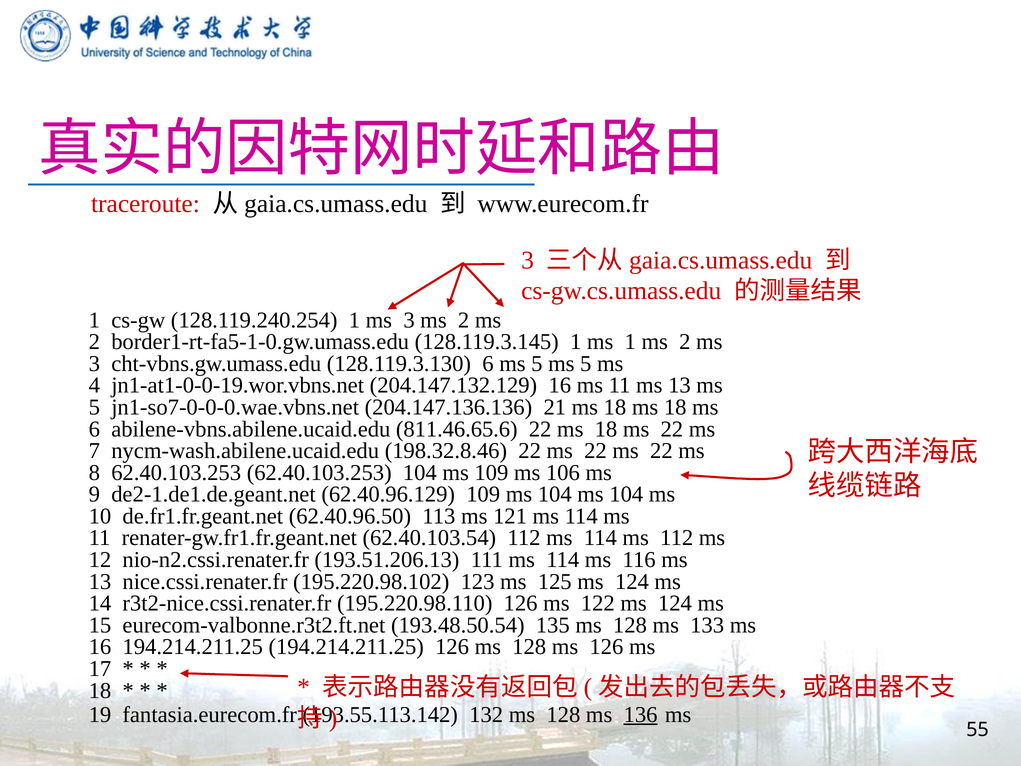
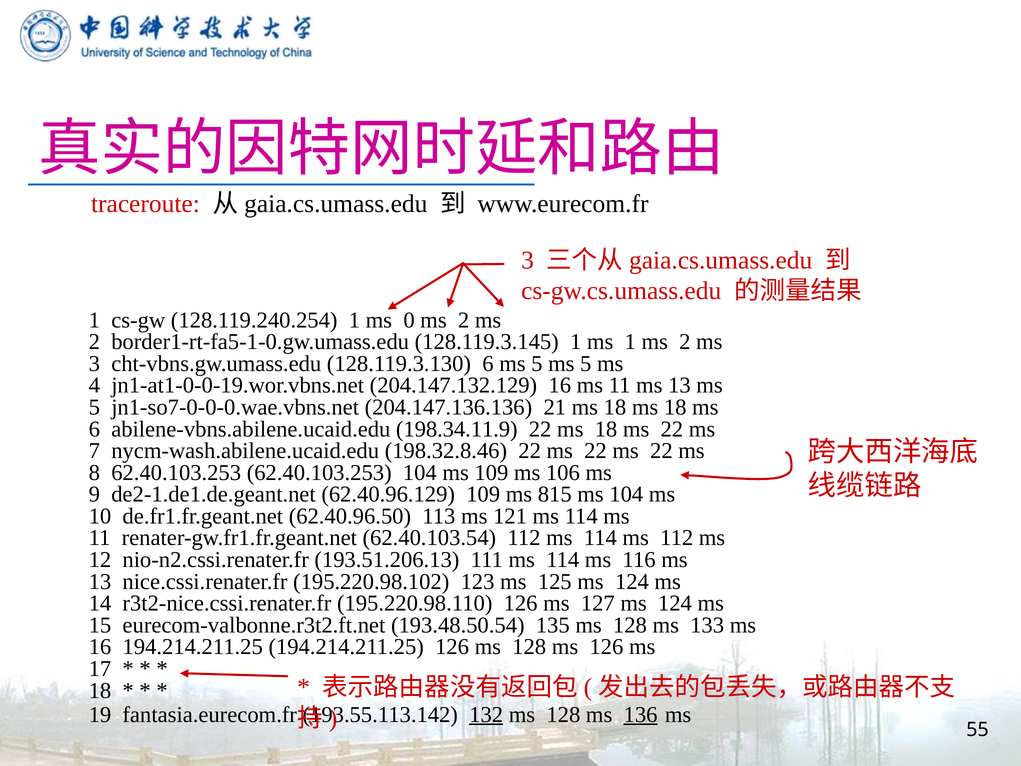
1 ms 3: 3 -> 0 (409, 320)
811.46.65.6: 811.46.65.6 -> 198.34.11.9 (457, 429)
109 ms 104: 104 -> 815 (555, 494)
122: 122 -> 127 (598, 603)
132 underline: none -> present (486, 714)
